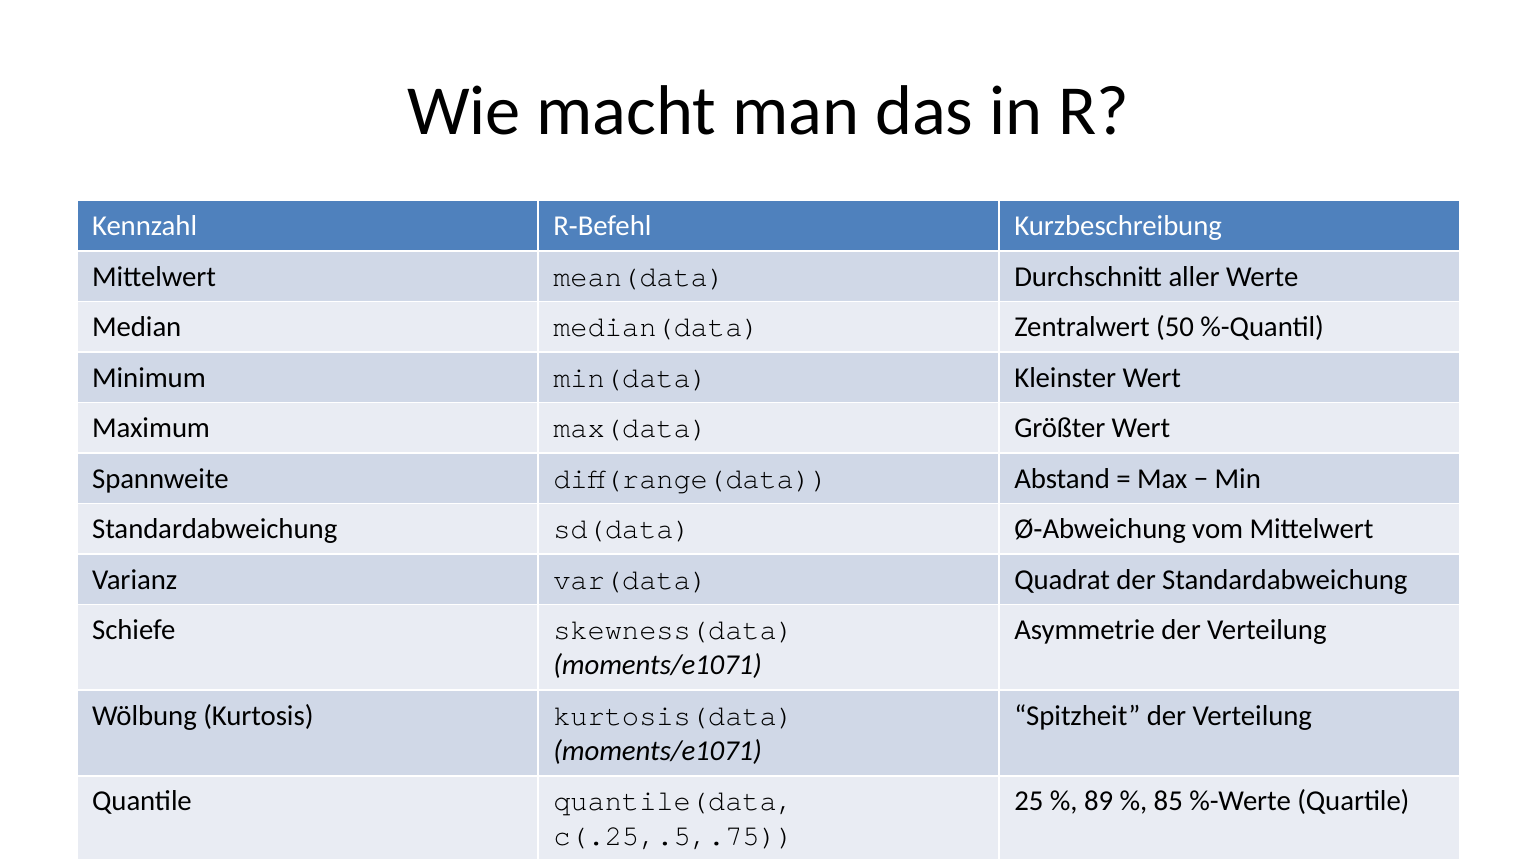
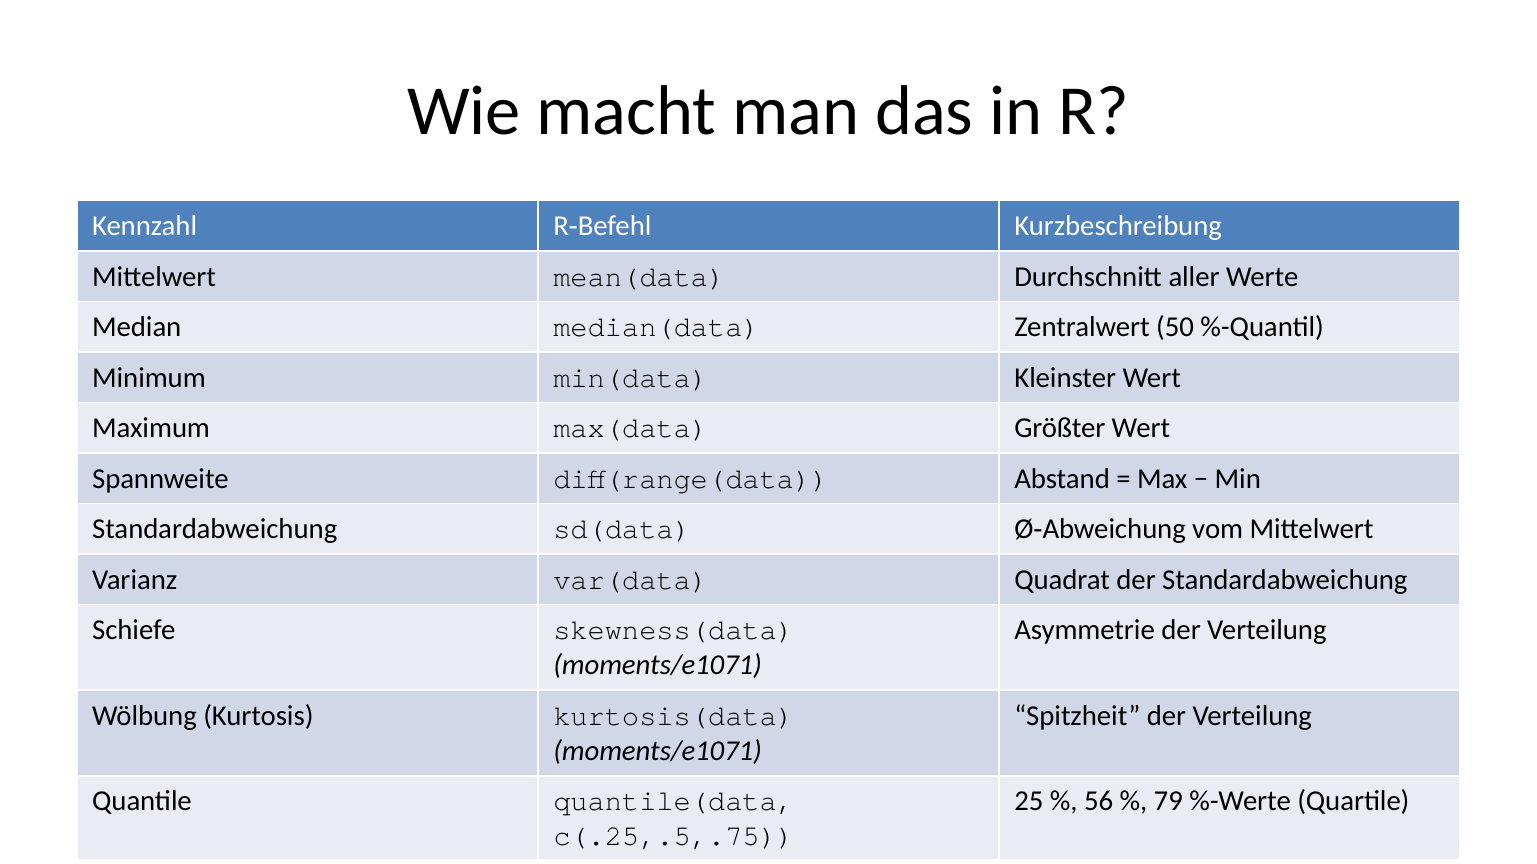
89: 89 -> 56 (1099, 802)
85: 85 -> 79 (1168, 802)
